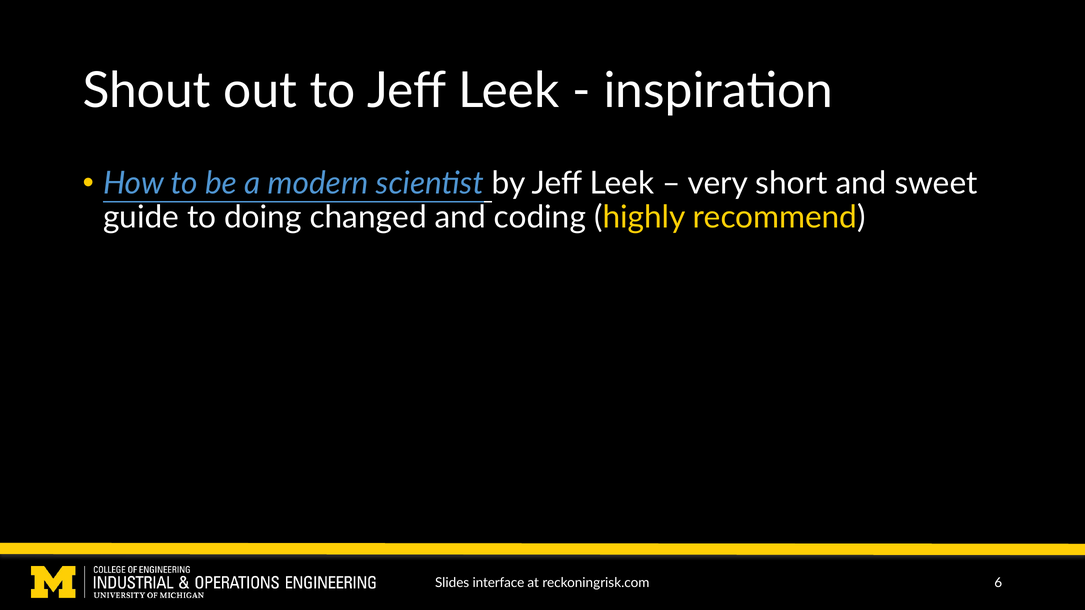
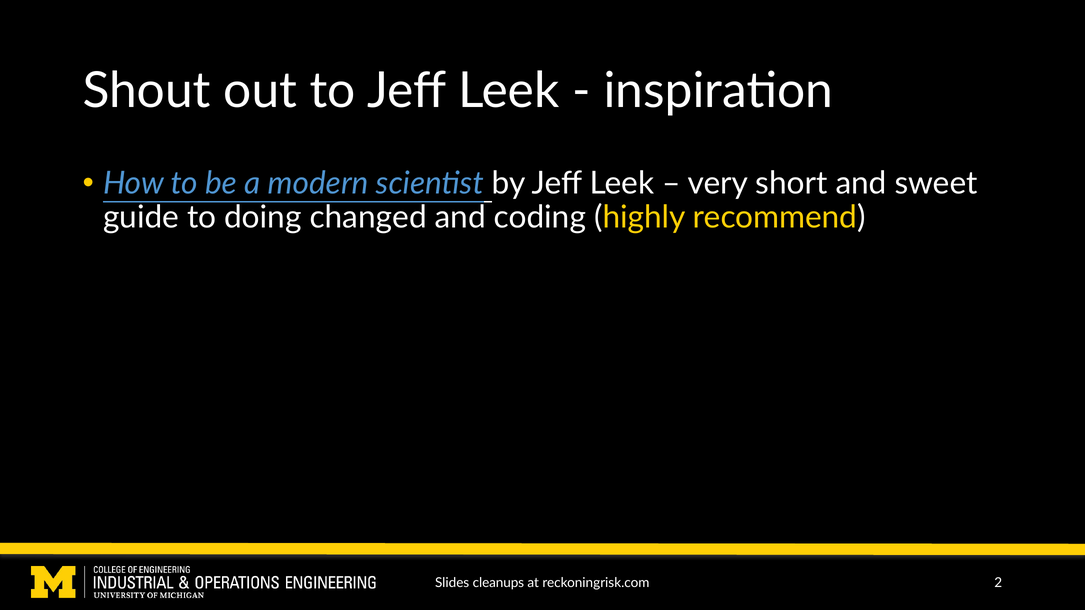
interface: interface -> cleanups (498, 583)
6: 6 -> 2 (998, 583)
